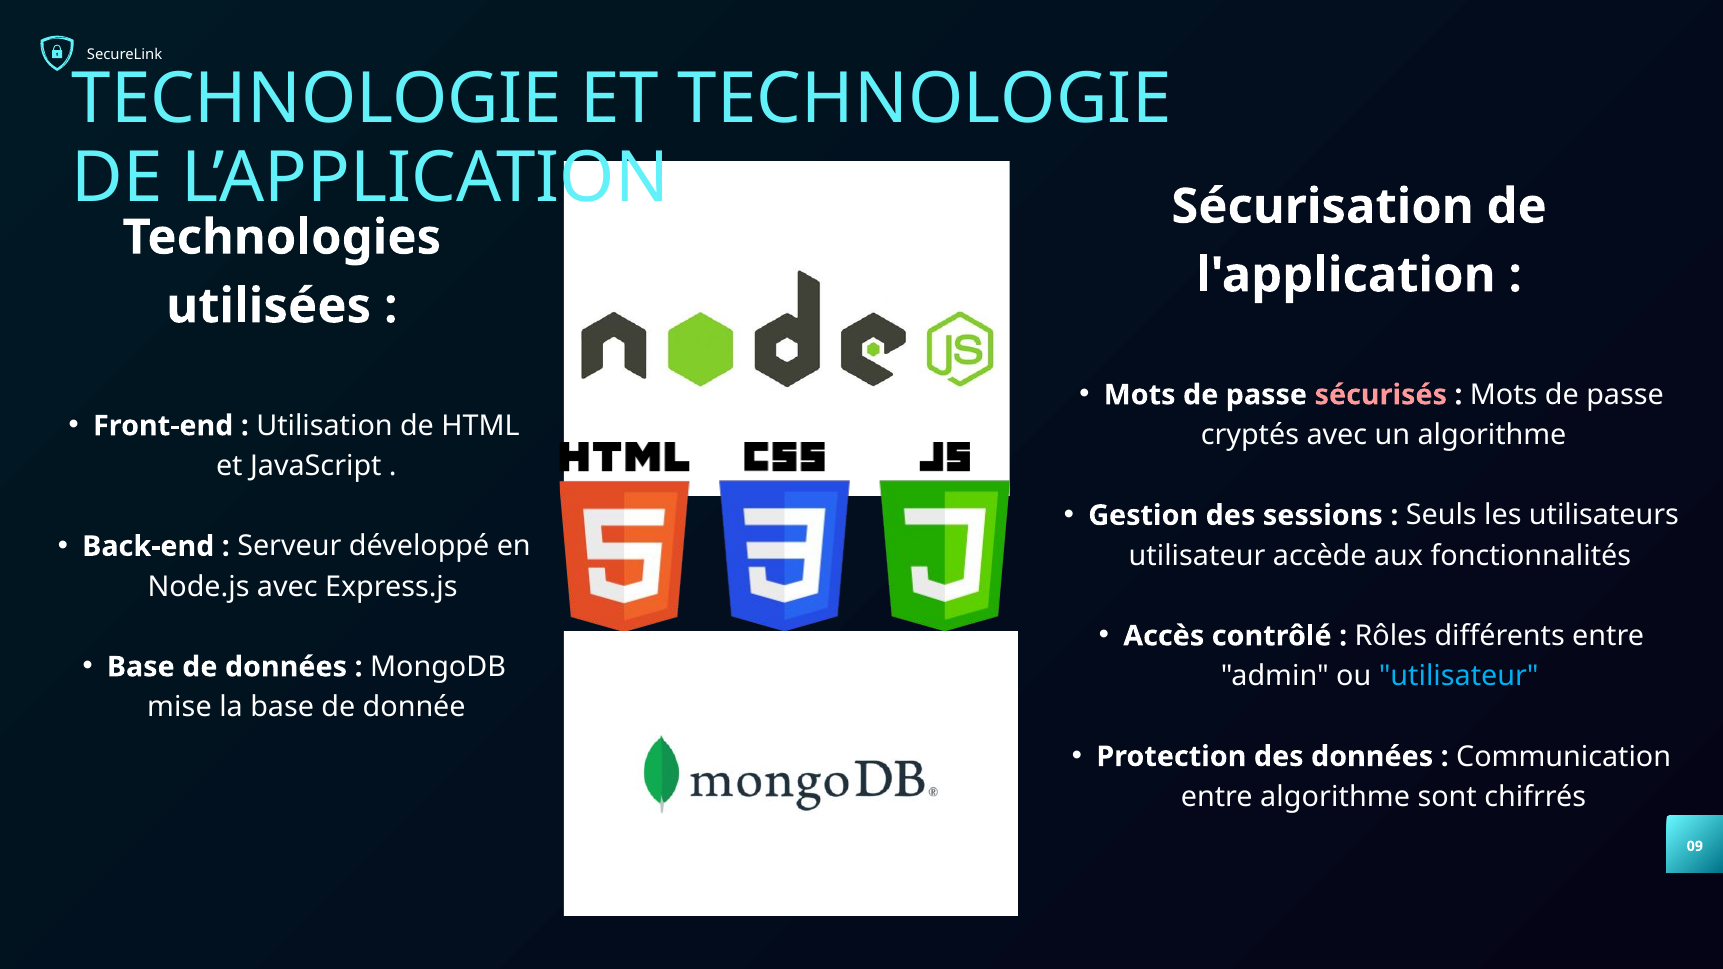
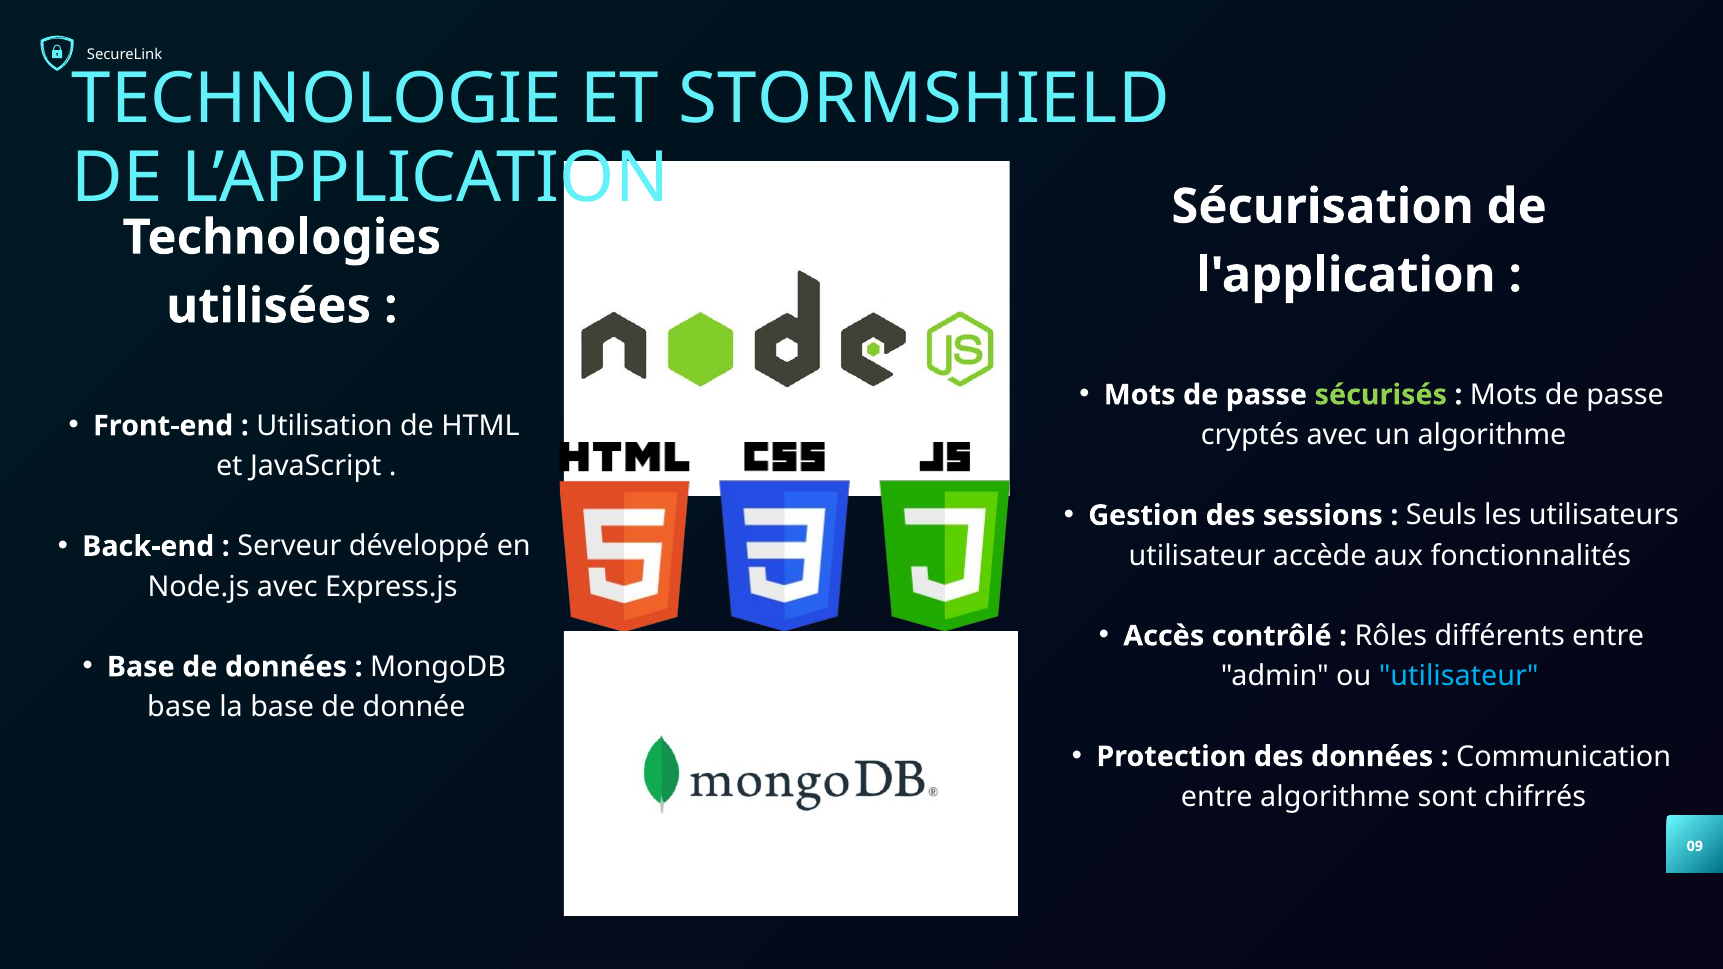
ET TECHNOLOGIE: TECHNOLOGIE -> STORMSHIELD (924, 99)
sécurisés colour: pink -> light green (1381, 395)
mise: mise -> base (179, 707)
